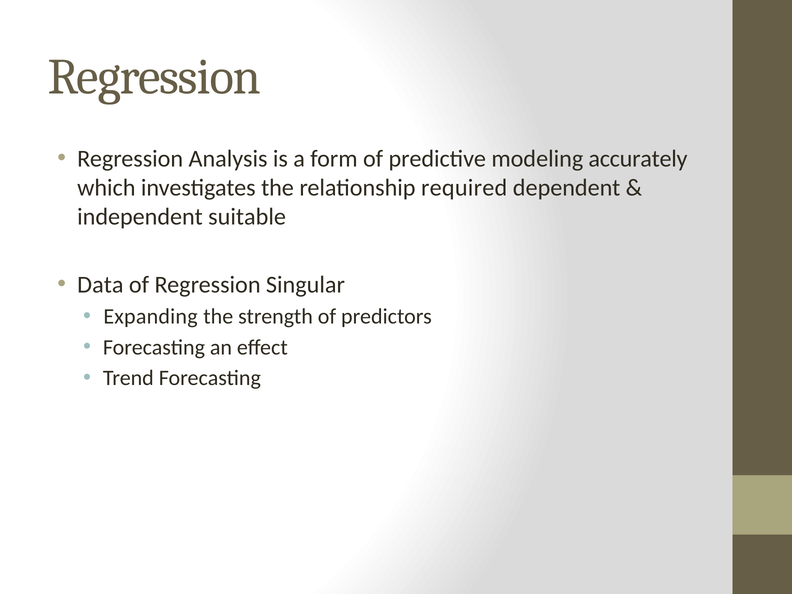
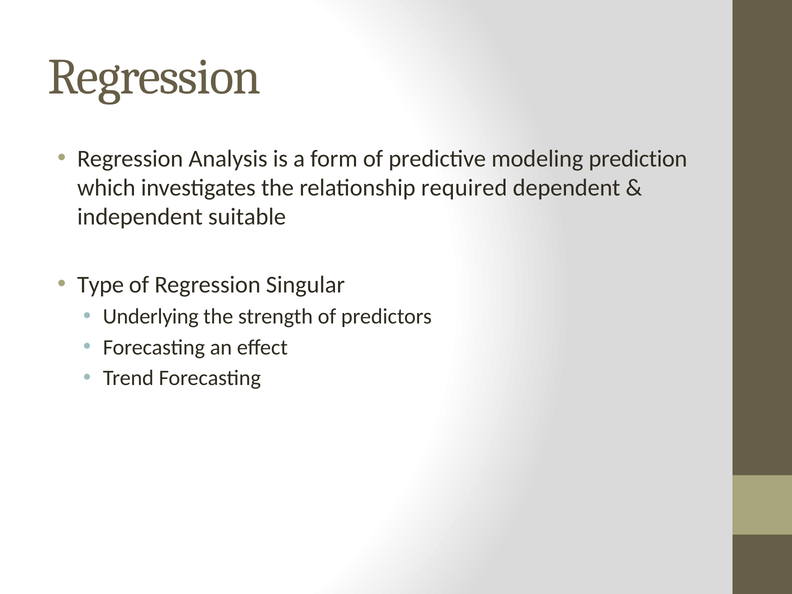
accurately: accurately -> prediction (638, 159)
Data: Data -> Type (101, 285)
Expanding: Expanding -> Underlying (151, 317)
